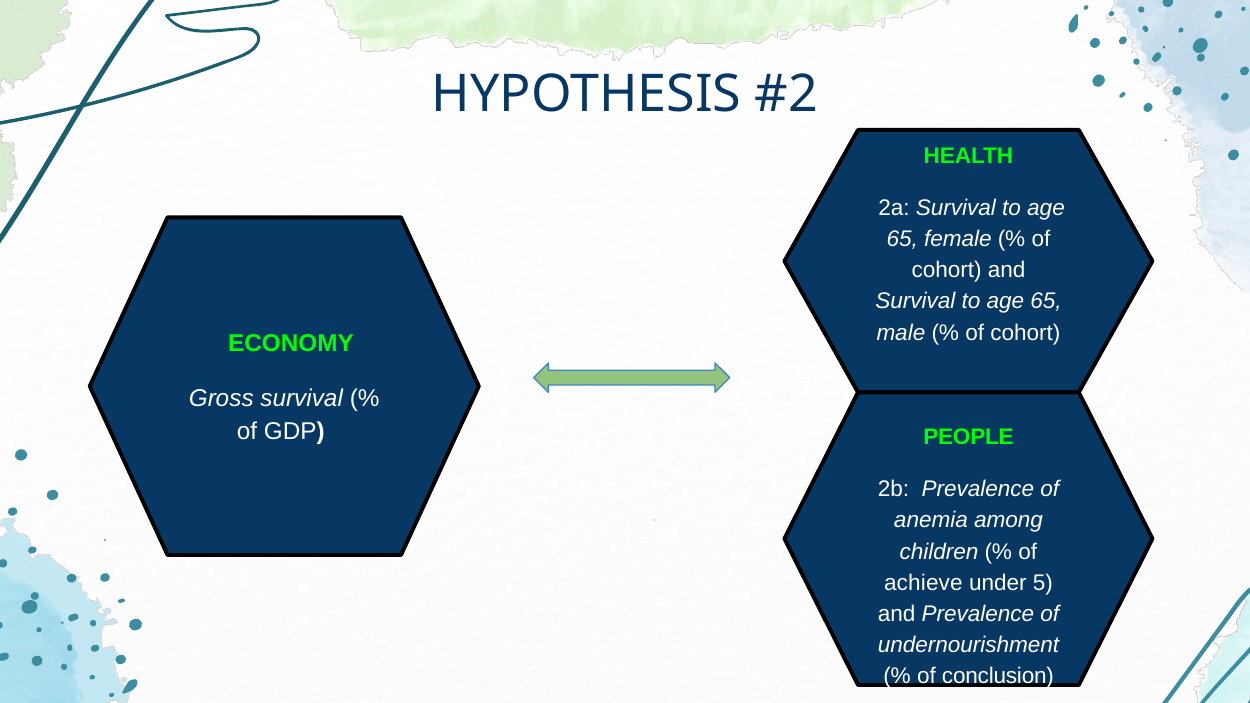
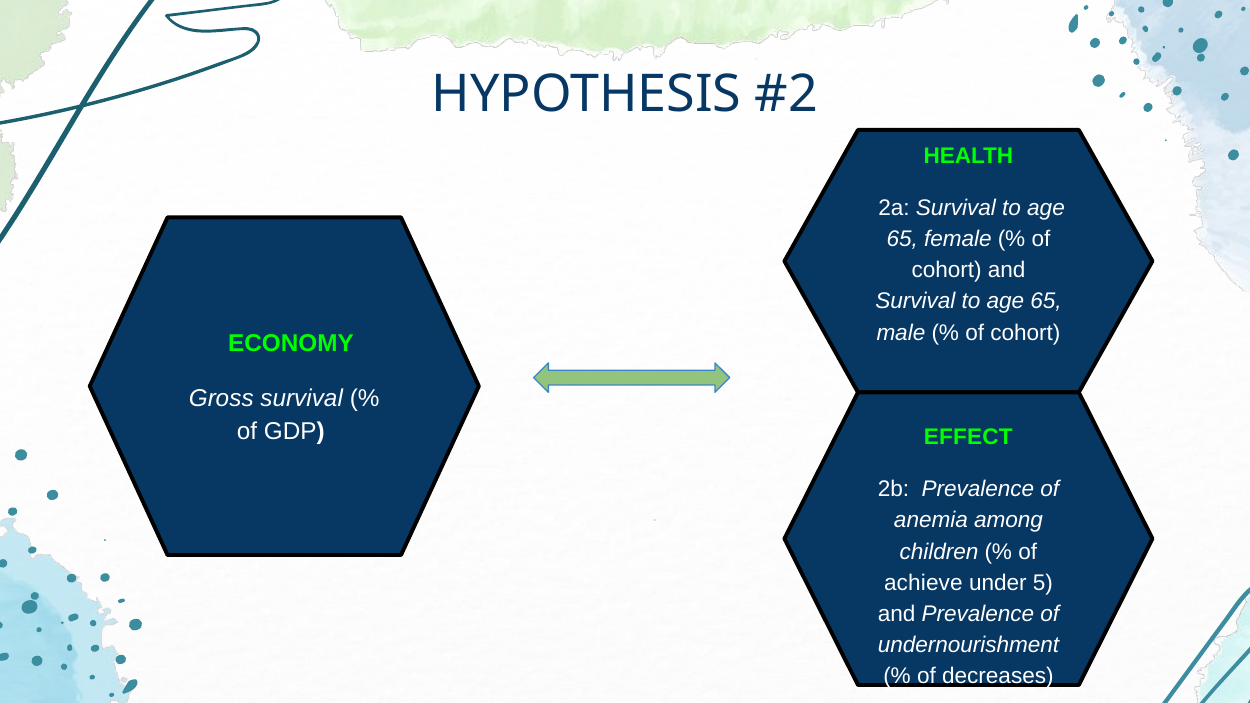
PEOPLE: PEOPLE -> EFFECT (968, 438)
conclusion: conclusion -> decreases (998, 676)
